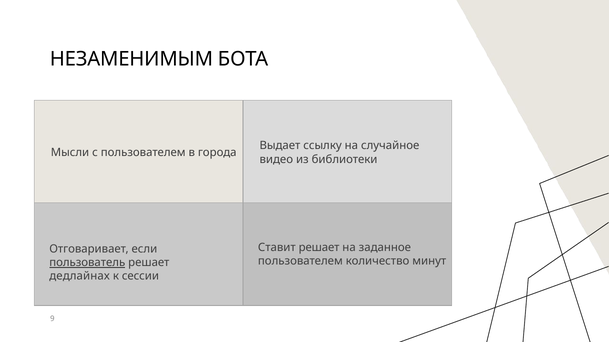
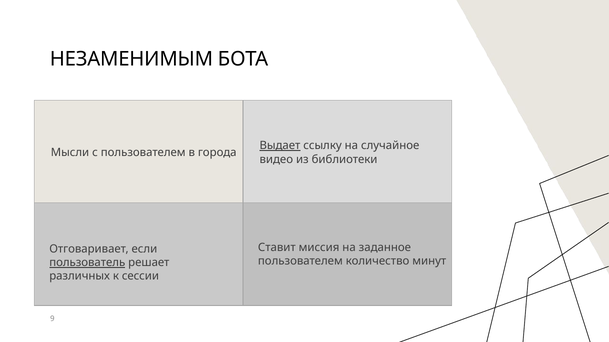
Выдает underline: none -> present (280, 146)
Ставит решает: решает -> миссия (319, 248)
дедлайнах: дедлайнах -> различных (80, 277)
